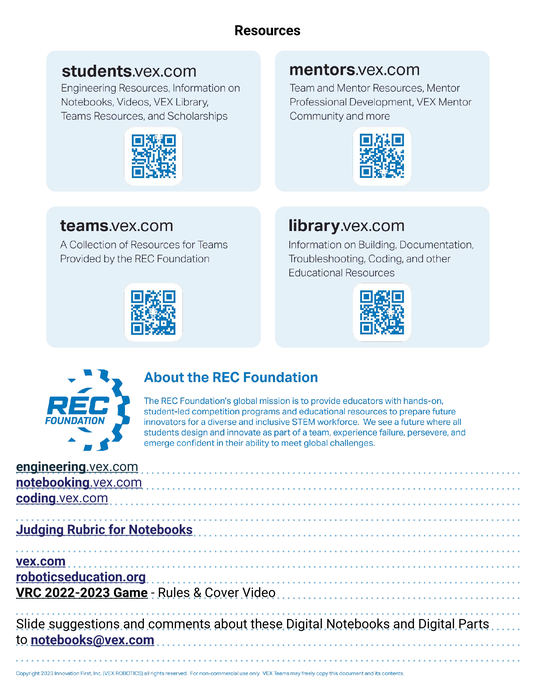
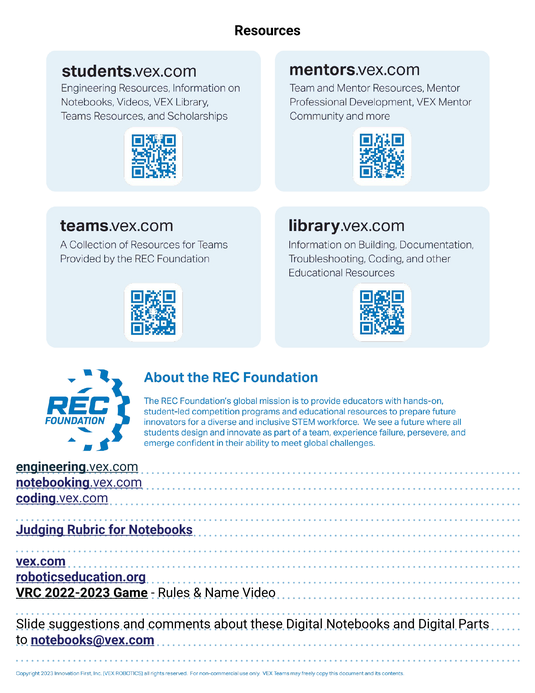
Cover: Cover -> Name (222, 592)
